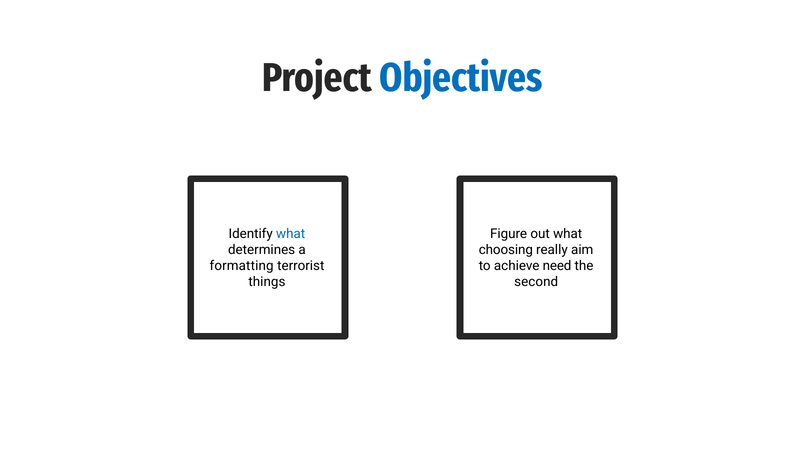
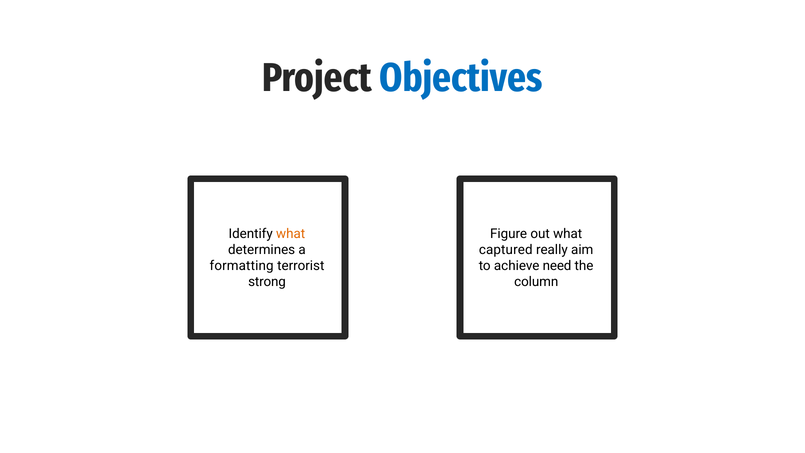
what colour: blue -> orange (291, 234)
choosing: choosing -> captured (506, 250)
things: things -> strong (267, 282)
second: second -> column (536, 282)
